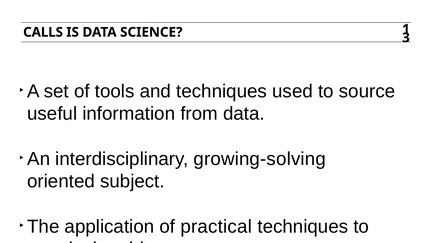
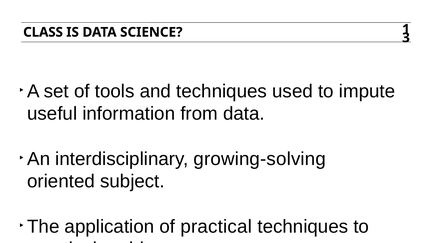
CALLS: CALLS -> CLASS (43, 32)
source: source -> impute (367, 91)
